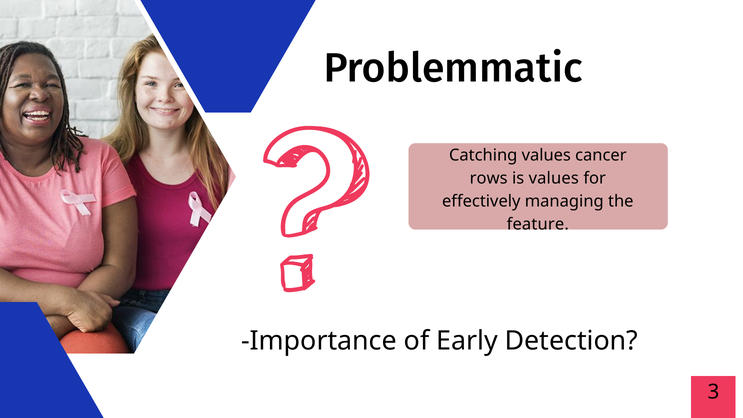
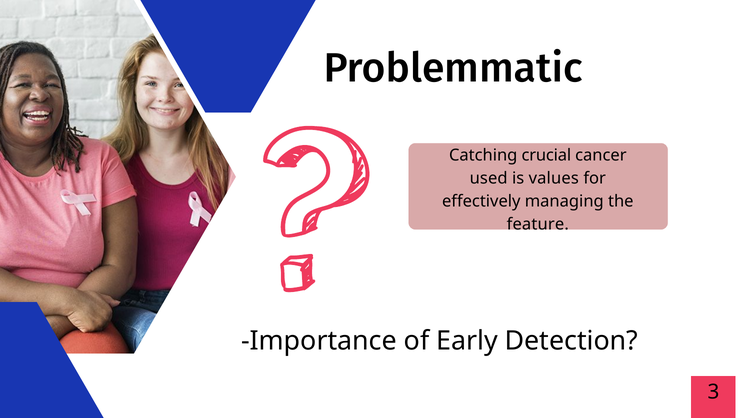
Catching values: values -> crucial (546, 155)
rows: rows -> used (489, 178)
